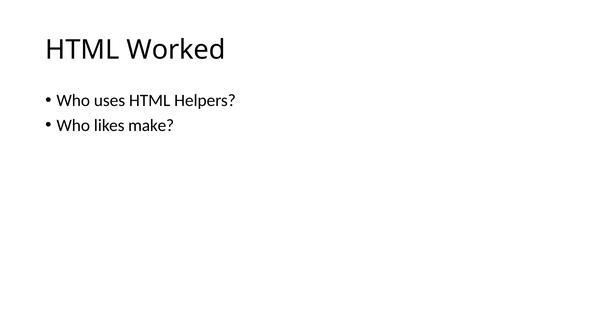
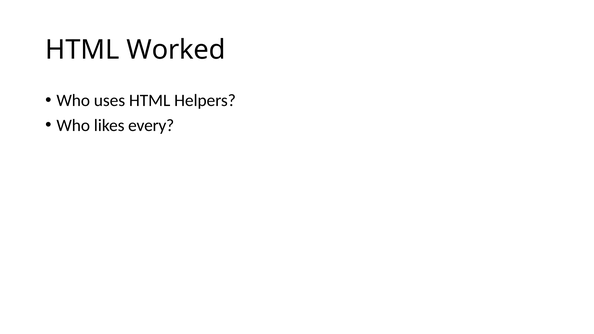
make: make -> every (151, 125)
